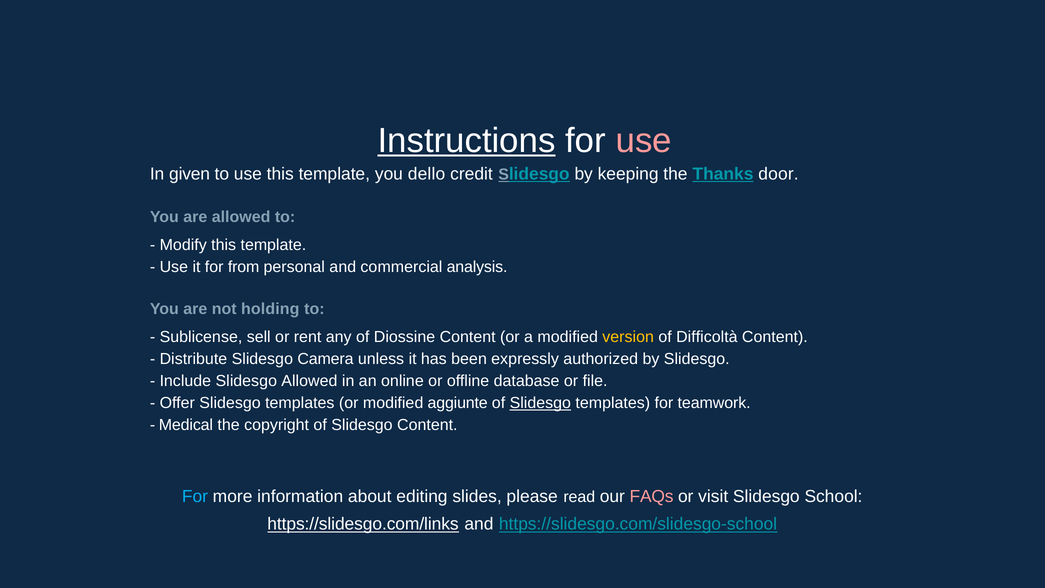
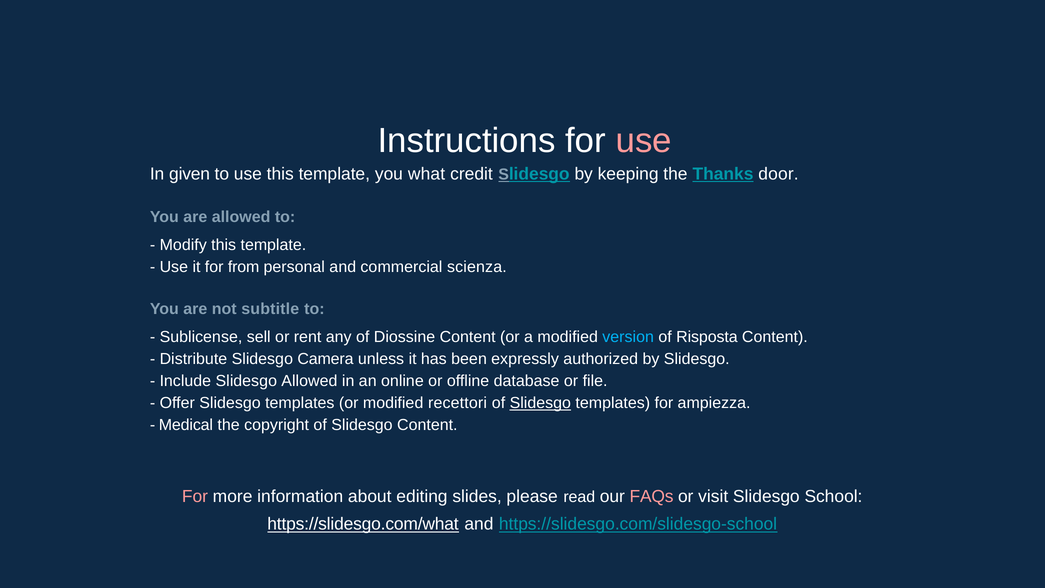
Instructions underline: present -> none (467, 140)
dello: dello -> what (427, 174)
analysis: analysis -> scienza (477, 267)
holding: holding -> subtitle (270, 309)
version colour: yellow -> light blue (628, 337)
Difficoltà: Difficoltà -> Risposta (707, 337)
aggiunte: aggiunte -> recettori (457, 403)
teamwork: teamwork -> ampiezza (714, 403)
For colour: light blue -> pink (195, 497)
https://slidesgo.com/links: https://slidesgo.com/links -> https://slidesgo.com/what (363, 524)
